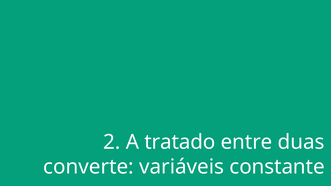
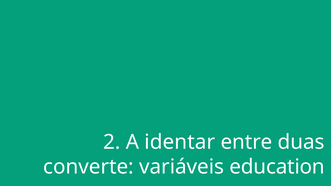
tratado: tratado -> identar (180, 142)
constante: constante -> education (277, 167)
